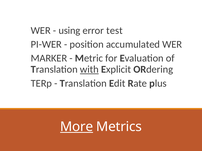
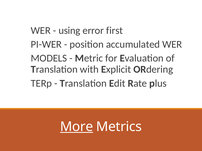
test: test -> first (115, 31)
MARKER: MARKER -> MODELS (49, 58)
with underline: present -> none (89, 70)
